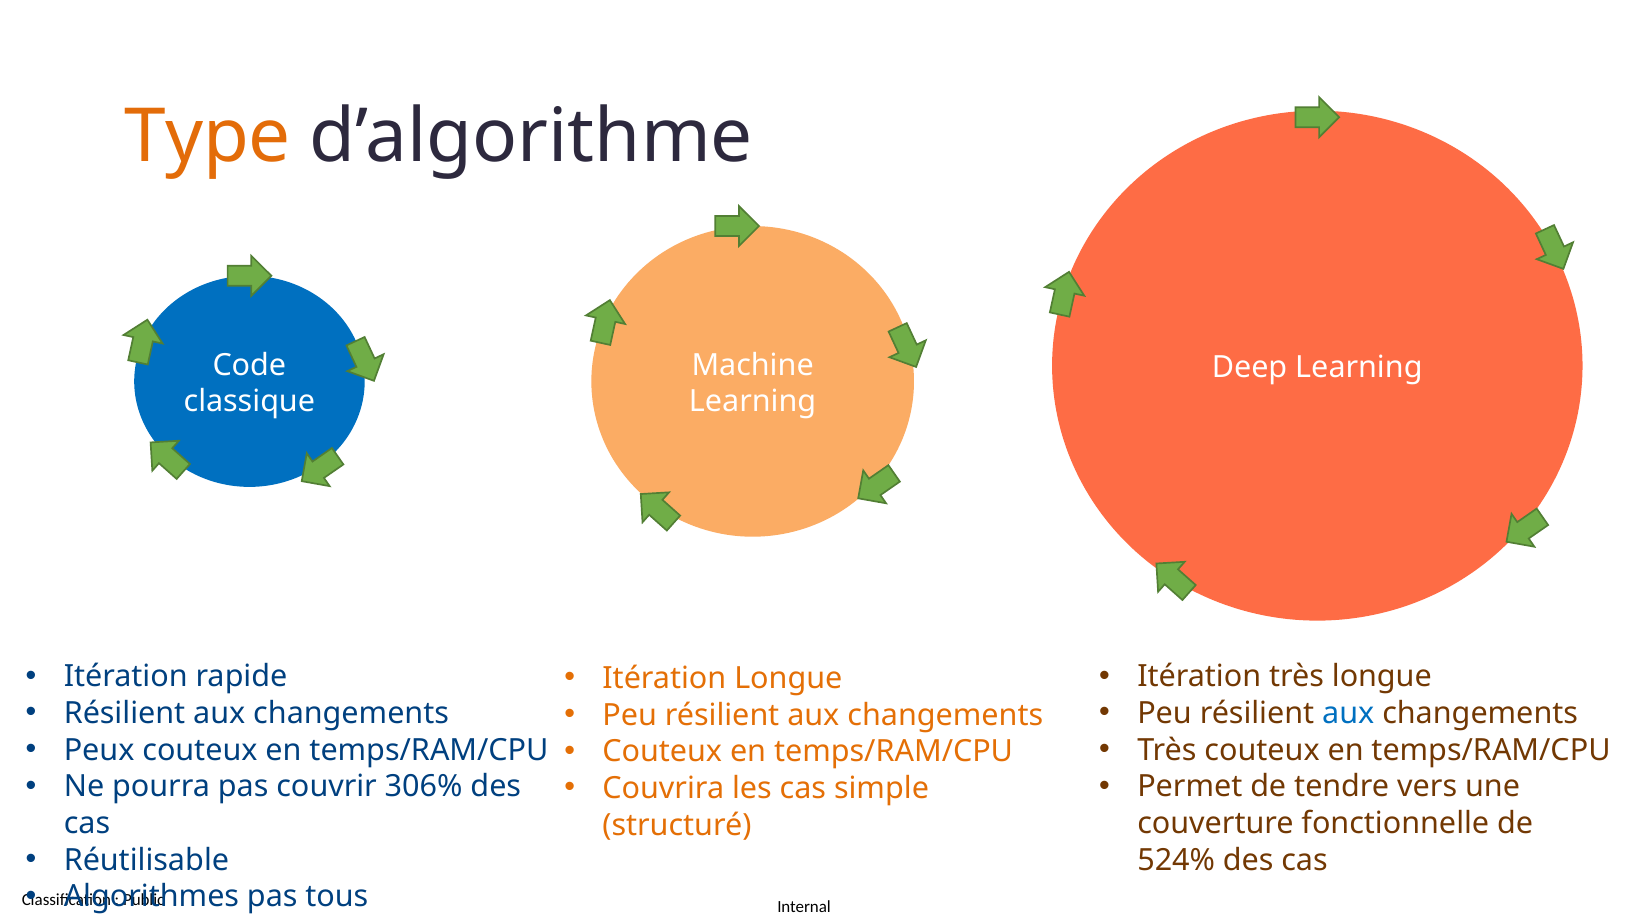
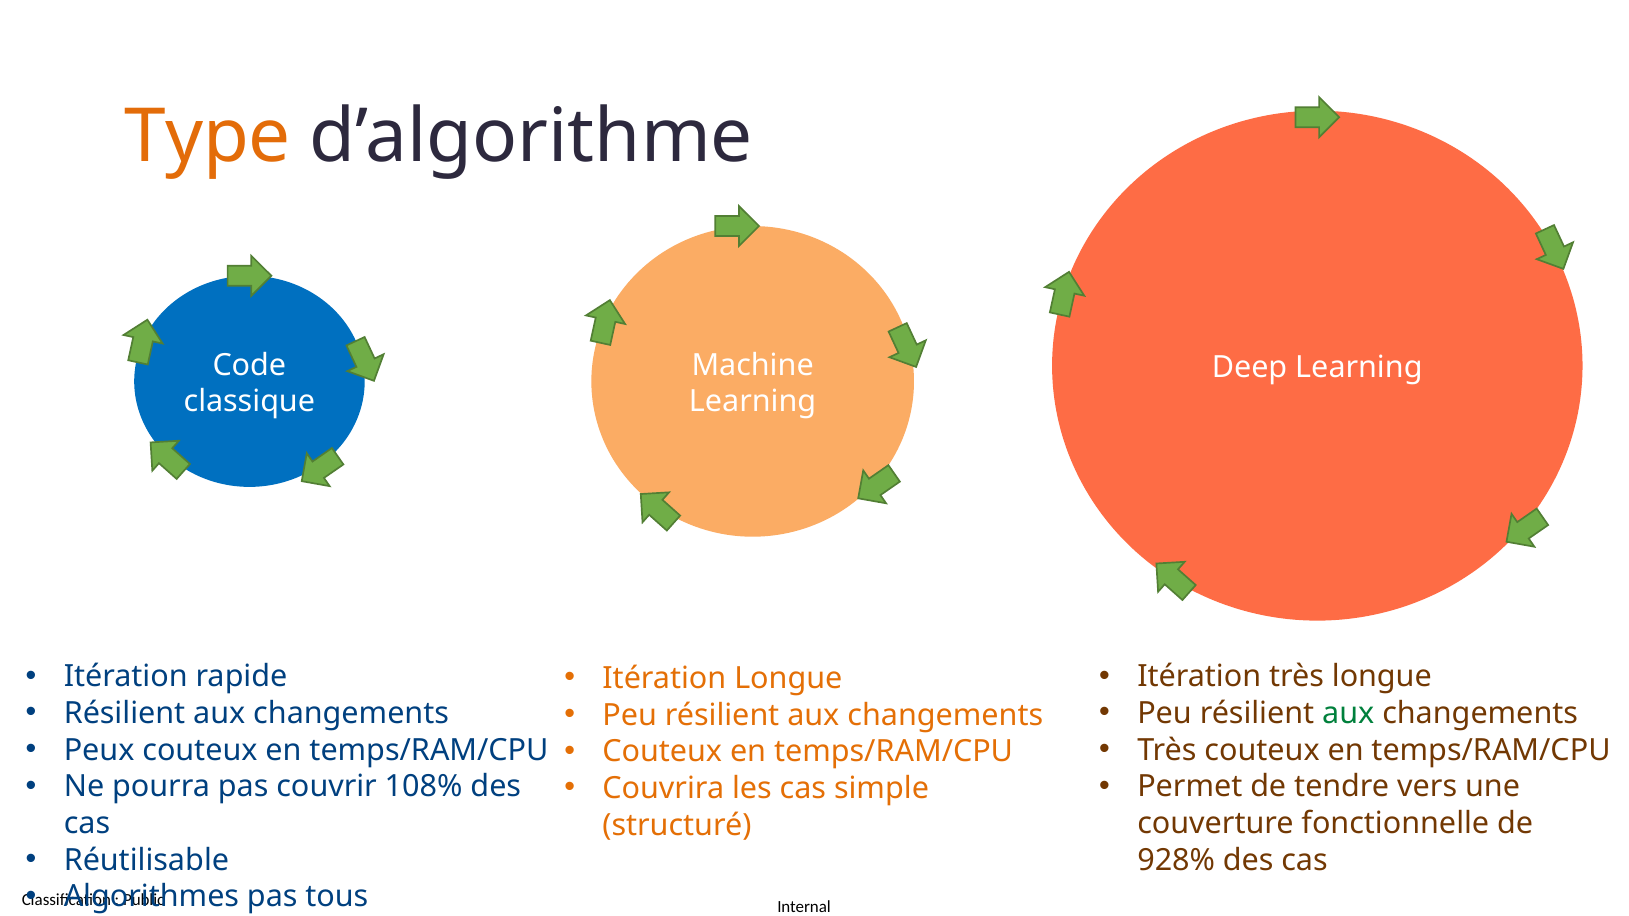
aux colour: blue -> green (1348, 714)
306%: 306% -> 108% (424, 787)
524%: 524% -> 928% (1176, 860)
